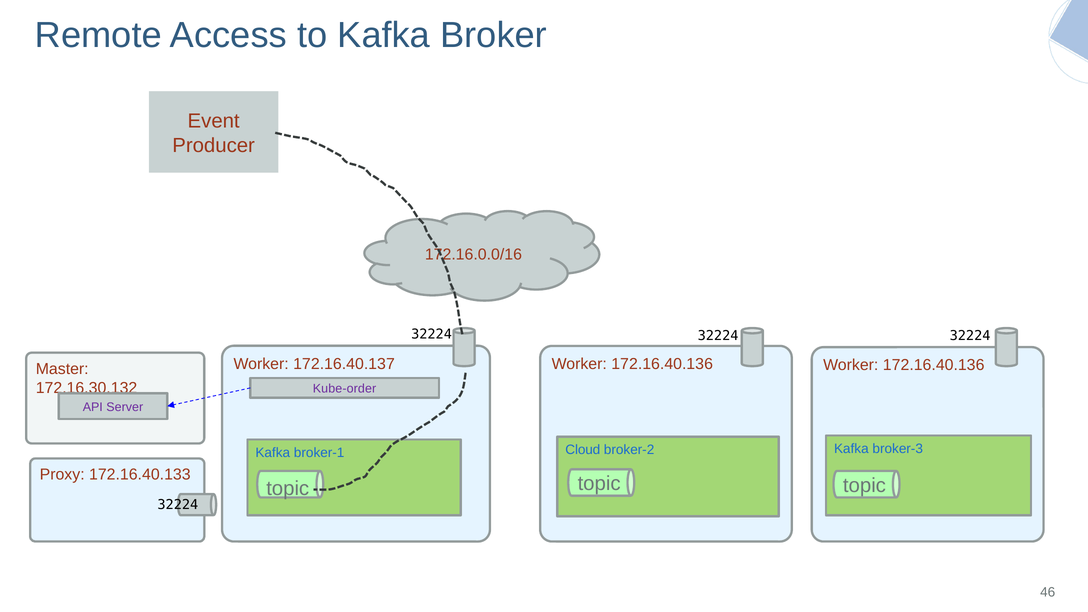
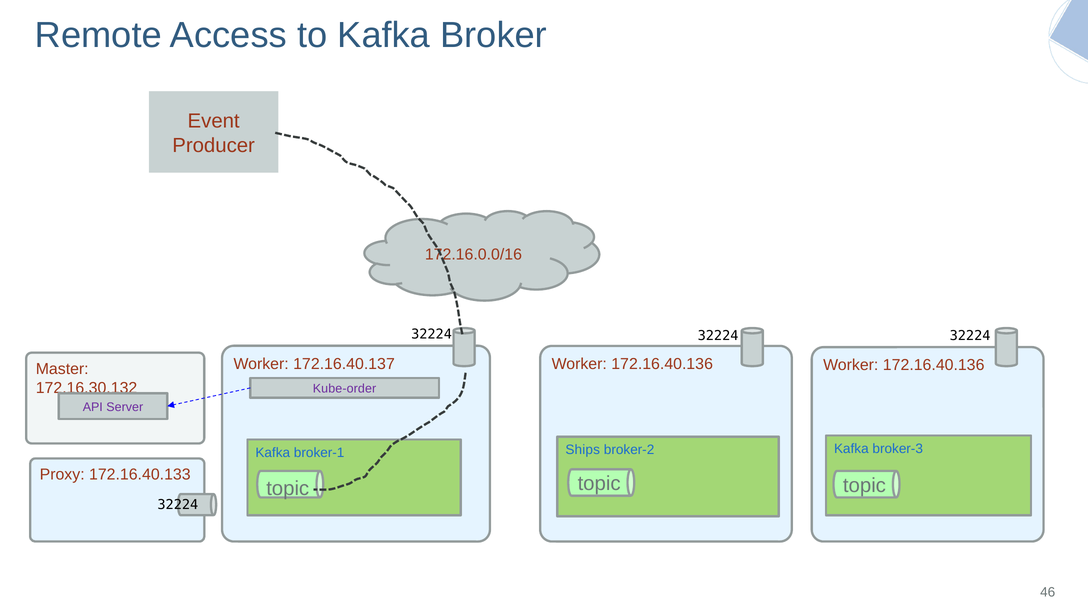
Cloud: Cloud -> Ships (583, 450)
